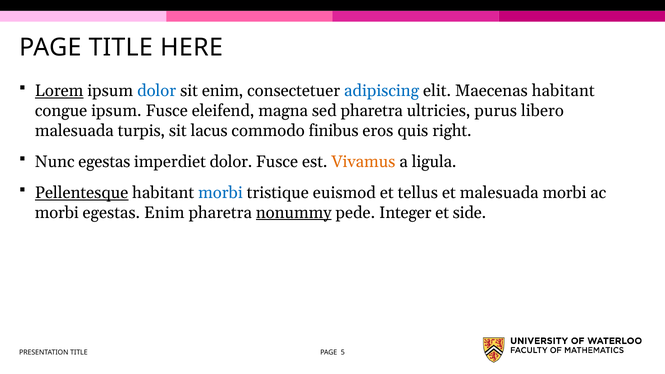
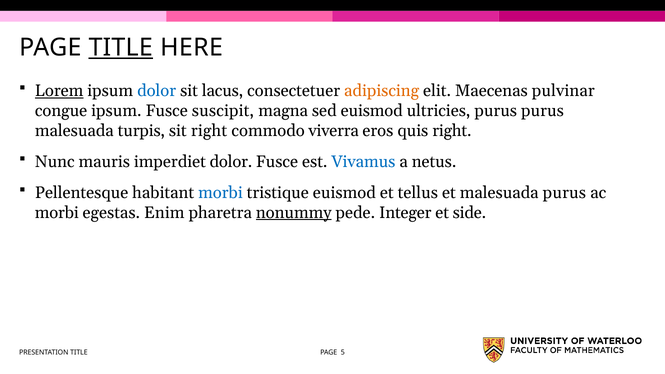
TITLE underline: none -> present (121, 47)
sit enim: enim -> lacus (223, 91)
adipiscing colour: blue -> orange (382, 91)
Maecenas habitant: habitant -> pulvinar (563, 91)
eleifend: eleifend -> suscipit (223, 111)
sed pharetra: pharetra -> euismod (372, 111)
purus libero: libero -> purus (542, 111)
sit lacus: lacus -> right (209, 131)
finibus: finibus -> viverra (334, 131)
Nunc egestas: egestas -> mauris (104, 162)
Vivamus colour: orange -> blue (363, 162)
ligula: ligula -> netus (434, 162)
Pellentesque underline: present -> none (82, 193)
malesuada morbi: morbi -> purus (564, 193)
